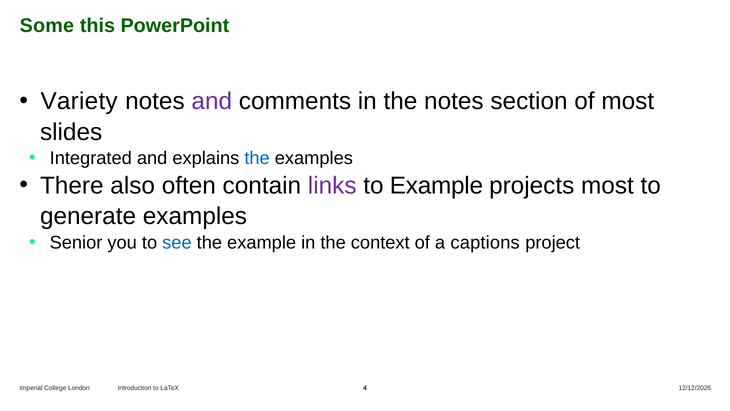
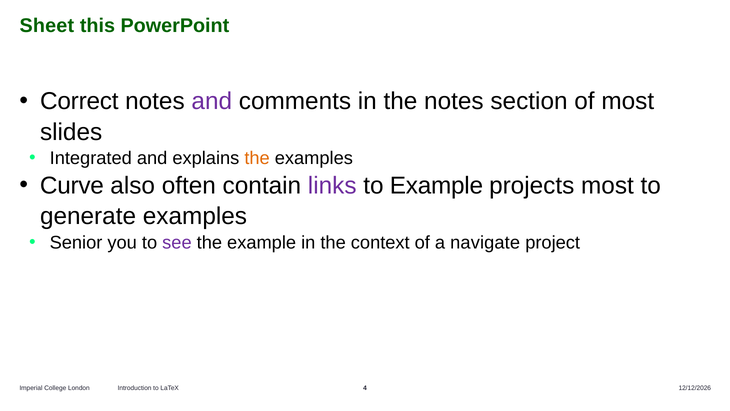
Some: Some -> Sheet (47, 26)
Variety: Variety -> Correct (79, 101)
the colour: blue -> orange (257, 158)
There: There -> Curve (72, 186)
see colour: blue -> purple (177, 242)
captions: captions -> navigate (485, 242)
